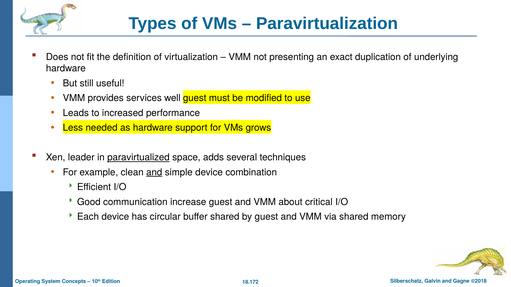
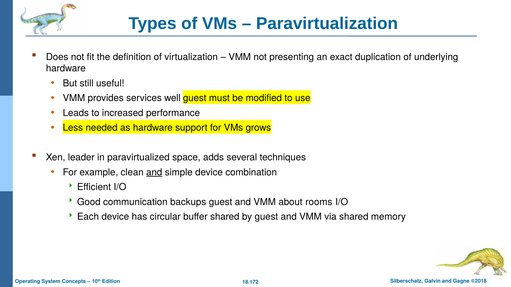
paravirtualized underline: present -> none (138, 158)
increase: increase -> backups (188, 202)
critical: critical -> rooms (319, 202)
